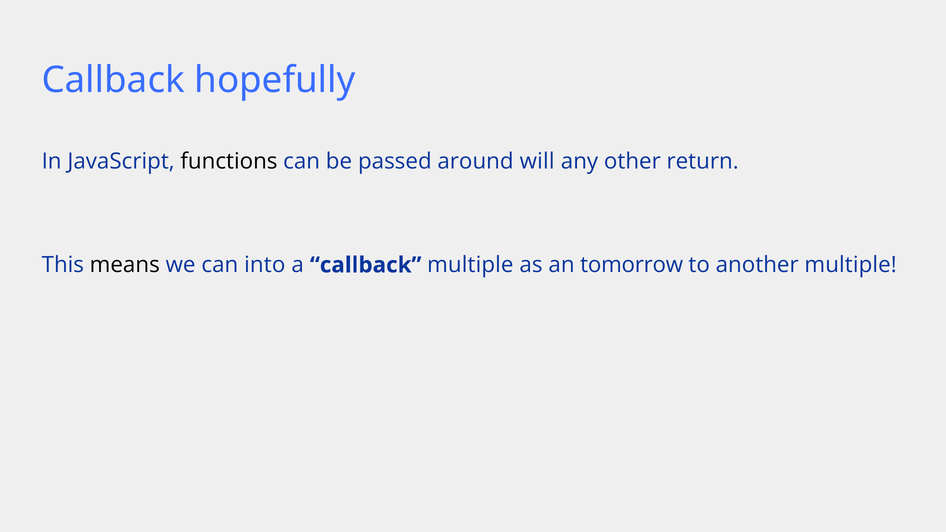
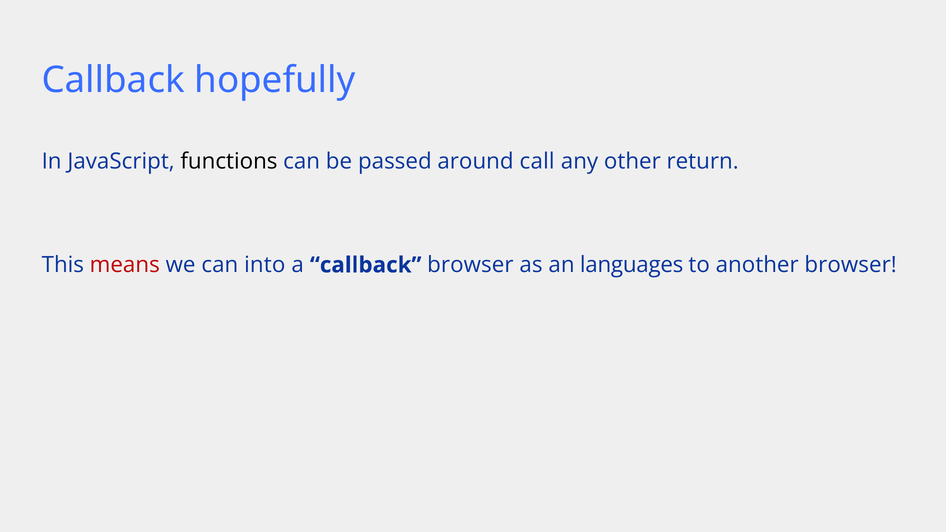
will: will -> call (537, 161)
means colour: black -> red (125, 265)
callback multiple: multiple -> browser (470, 265)
tomorrow: tomorrow -> languages (632, 265)
another multiple: multiple -> browser (851, 265)
